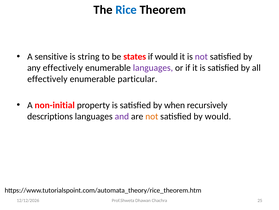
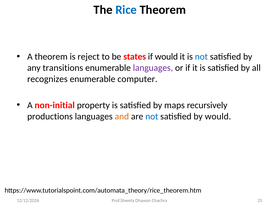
A sensitive: sensitive -> theorem (51, 56)
string: string -> reject (89, 56)
not colour: purple -> blue (201, 56)
any effectively: effectively -> transitions (63, 68)
effectively: effectively -> recognizes (47, 79)
particular: particular -> computer (137, 79)
when: when -> maps (175, 105)
descriptions: descriptions -> productions (50, 116)
and colour: purple -> orange (122, 116)
not colour: orange -> blue (152, 116)
